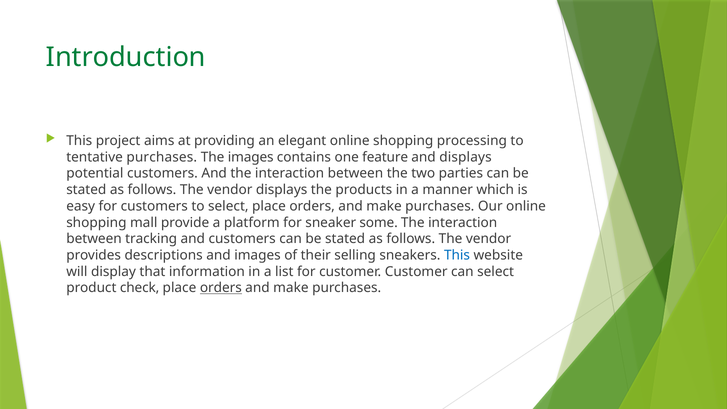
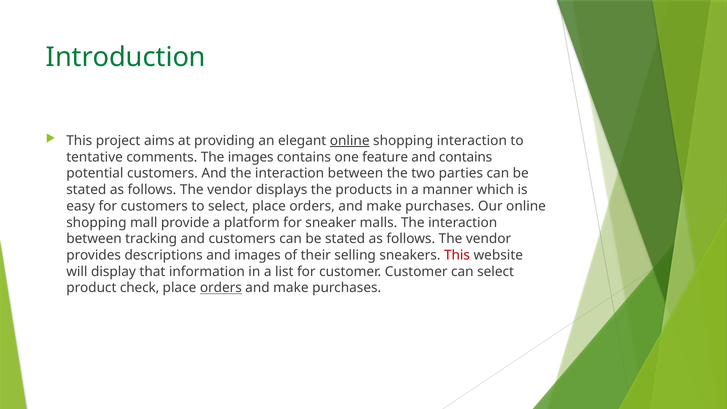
online underline: none -> present (350, 141)
shopping processing: processing -> interaction (472, 141)
tentative purchases: purchases -> comments (162, 157)
and displays: displays -> contains (466, 157)
some: some -> malls (379, 222)
This colour: blue -> red (457, 255)
